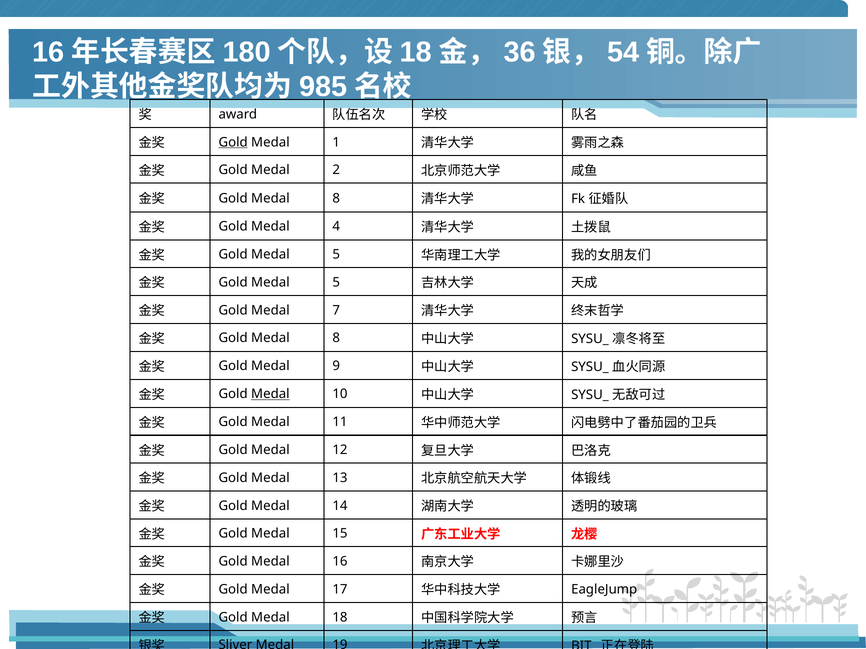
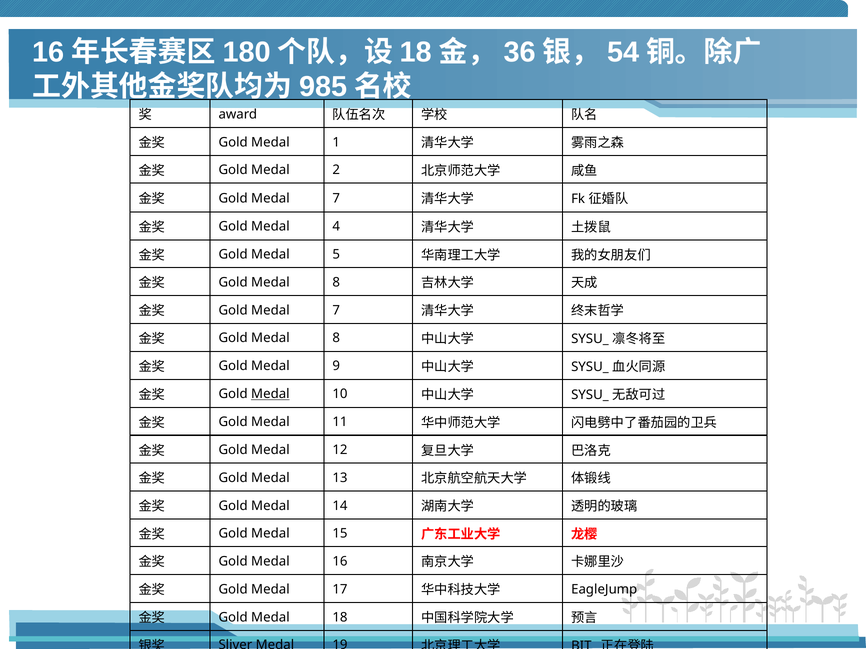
Gold underline: present -> none (233, 142)
8: 8 -> 7 (336, 198)
5: 5 -> 8 (336, 283)
